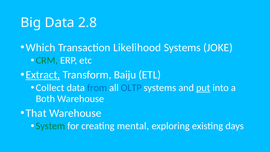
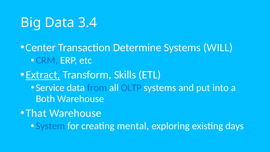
2.8: 2.8 -> 3.4 (88, 23)
Which: Which -> Center (41, 47)
Likelihood: Likelihood -> Determine (137, 47)
JOKE: JOKE -> WILL (218, 47)
CRM colour: green -> blue (47, 60)
Baiju: Baiju -> Skills (125, 75)
Collect: Collect -> Service (50, 88)
put underline: present -> none (203, 88)
System colour: green -> blue (50, 126)
